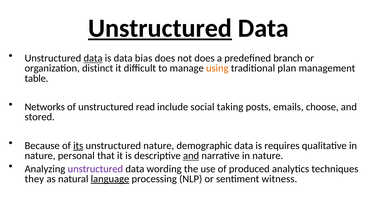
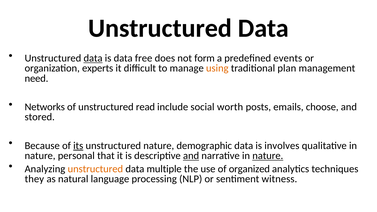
Unstructured underline: present -> none (160, 28)
bias: bias -> free (144, 58)
not does: does -> form (205, 58)
branch: branch -> events (288, 58)
distinct: distinct -> experts (98, 68)
table: table -> need (37, 78)
taking: taking -> worth (230, 107)
requires: requires -> involves (282, 146)
nature underline: none -> present (268, 156)
unstructured colour: purple -> orange (95, 169)
wording: wording -> multiple (164, 169)
produced: produced -> organized (249, 169)
language underline: present -> none (110, 179)
